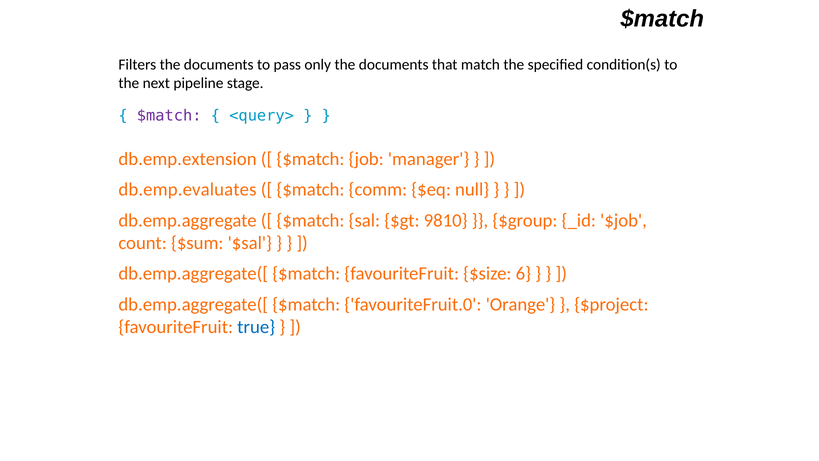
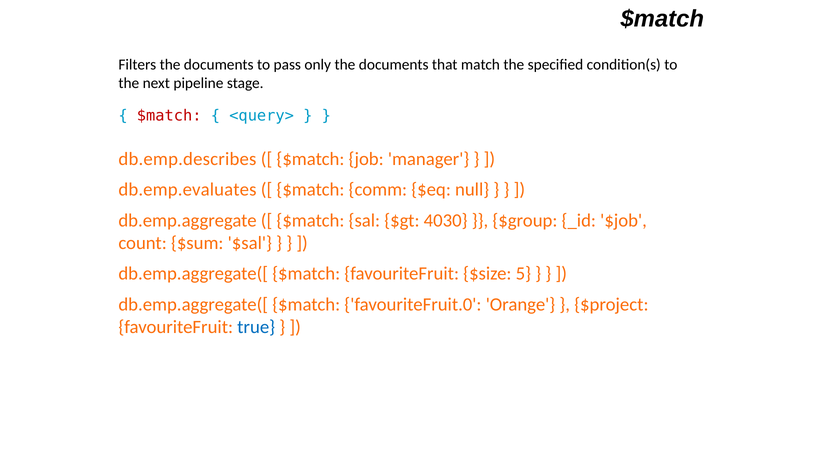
$match colour: purple -> red (169, 116)
db.emp.extension: db.emp.extension -> db.emp.describes (187, 159)
9810: 9810 -> 4030 (446, 220)
6: 6 -> 5 (523, 274)
